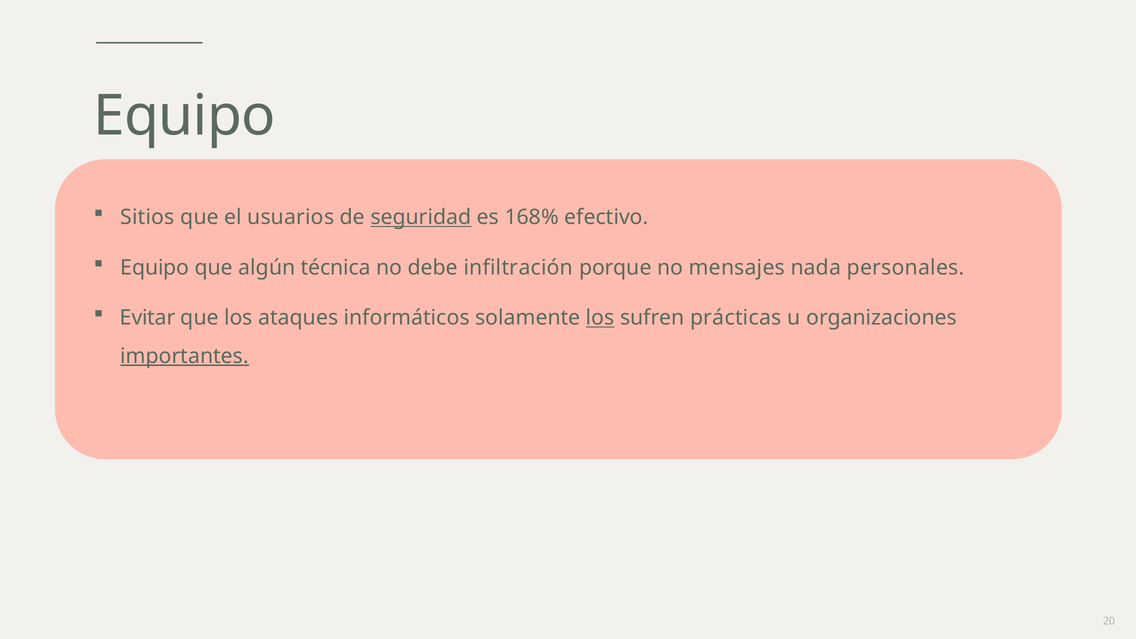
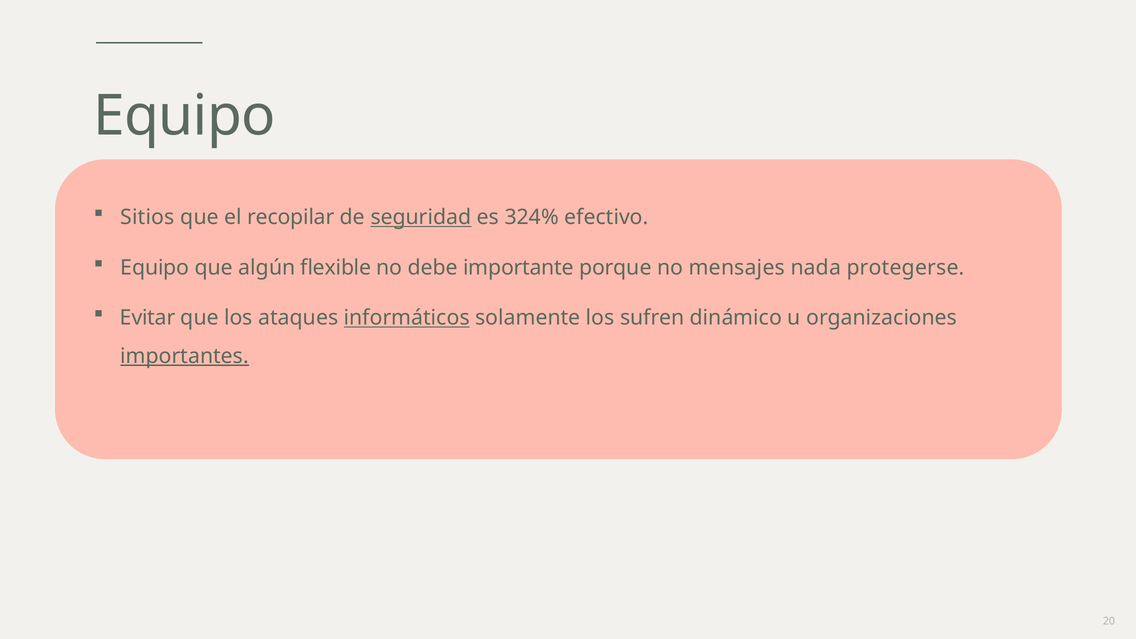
usuarios: usuarios -> recopilar (291, 217)
168%: 168% -> 324% (532, 217)
técnica: técnica -> flexible (336, 268)
infiltración: infiltración -> importante (519, 268)
personales: personales -> protegerse (906, 268)
informáticos underline: none -> present (407, 318)
los underline: present -> none (600, 318)
prácticas: prácticas -> dinámico (736, 318)
